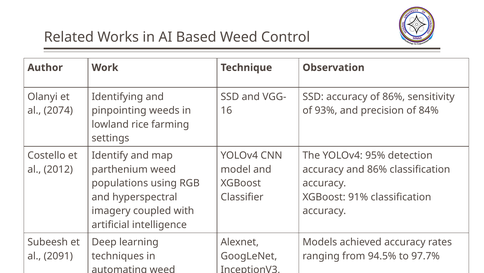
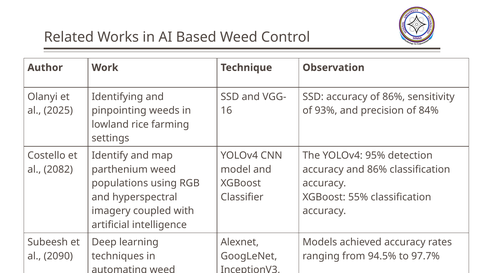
2074: 2074 -> 2025 (58, 110)
2012: 2012 -> 2082 (58, 169)
91%: 91% -> 55% (358, 197)
2091: 2091 -> 2090 (58, 255)
